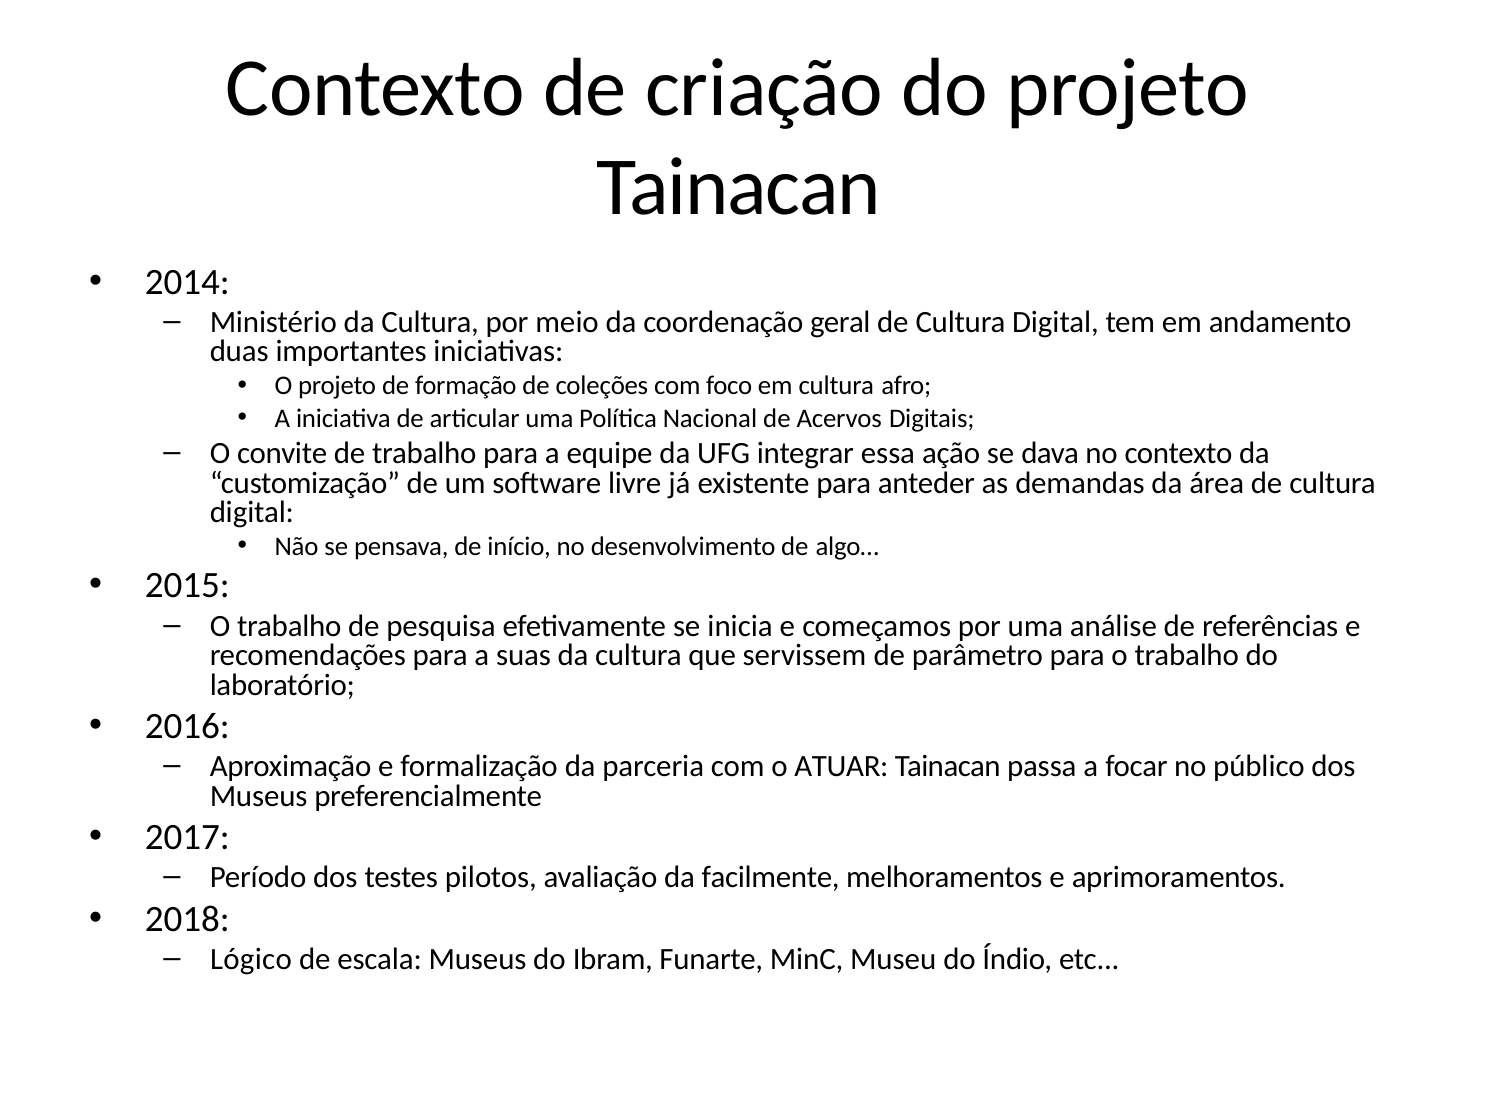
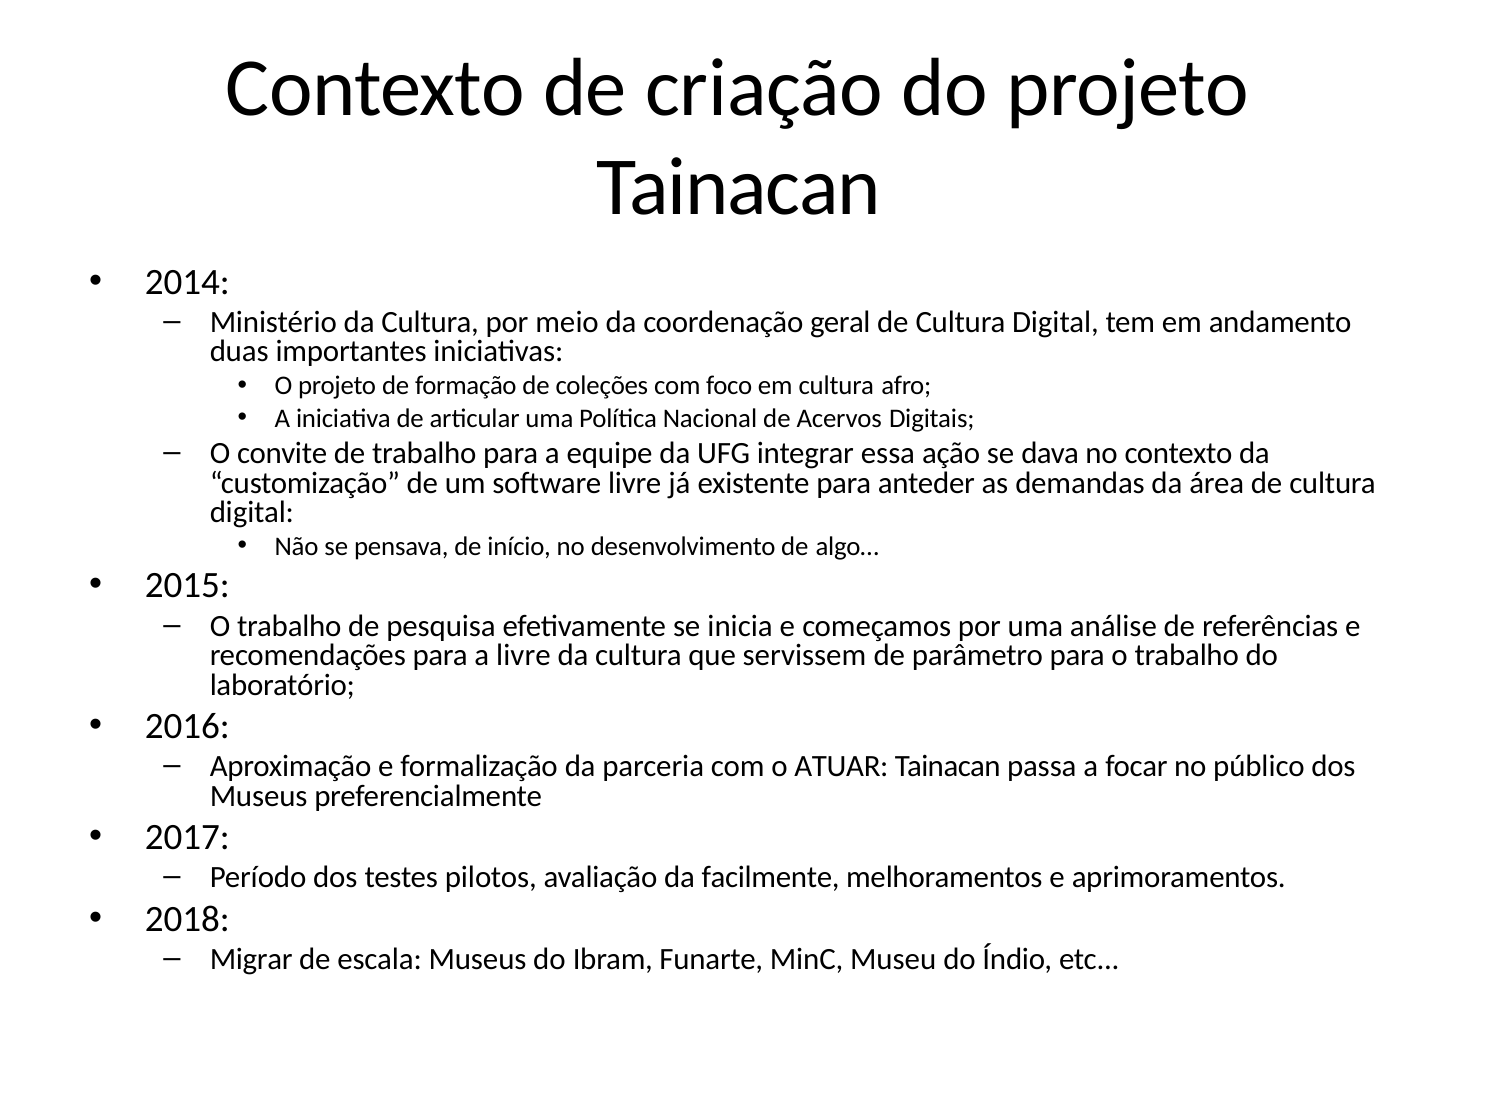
a suas: suas -> livre (523, 655)
Lógico: Lógico -> Migrar (251, 959)
